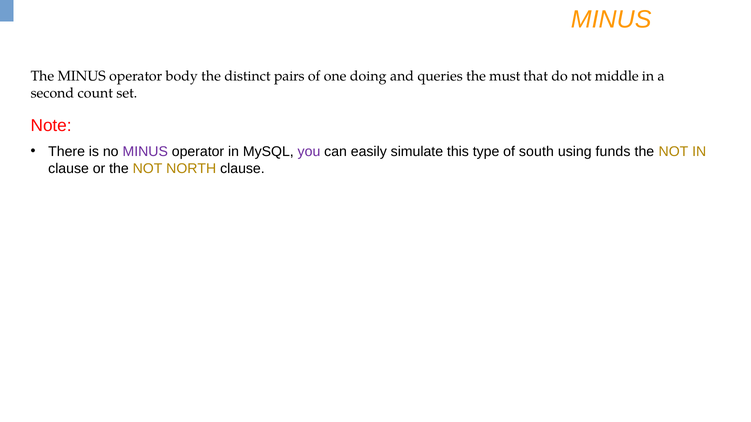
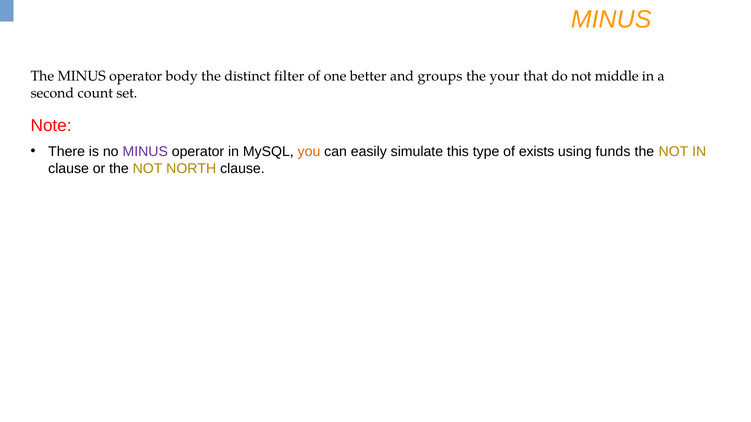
pairs: pairs -> filter (289, 76)
doing: doing -> better (368, 76)
queries: queries -> groups (440, 76)
must: must -> your (505, 76)
you colour: purple -> orange (309, 152)
south: south -> exists (537, 152)
